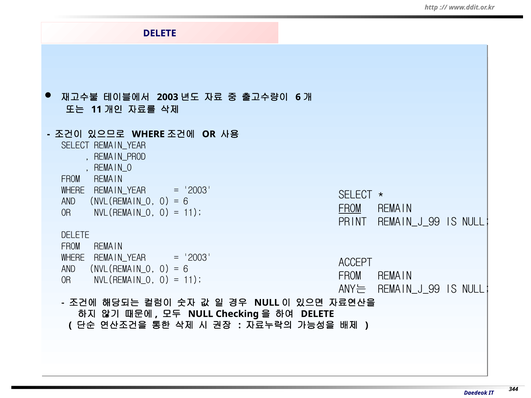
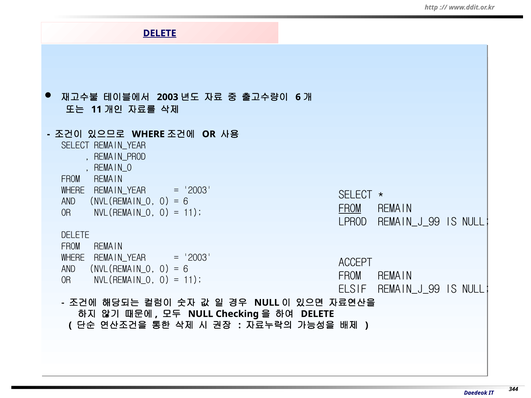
DELETE underline: none -> present (160, 33)
PRINT: PRINT -> LPROD (353, 222)
ANY는: ANY는 -> ELSIF (353, 289)
